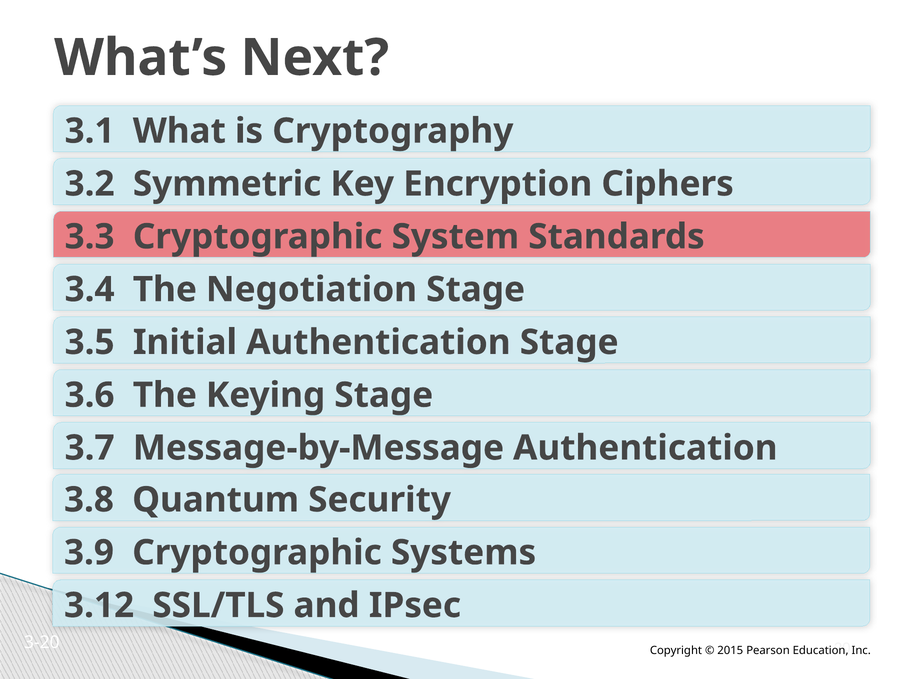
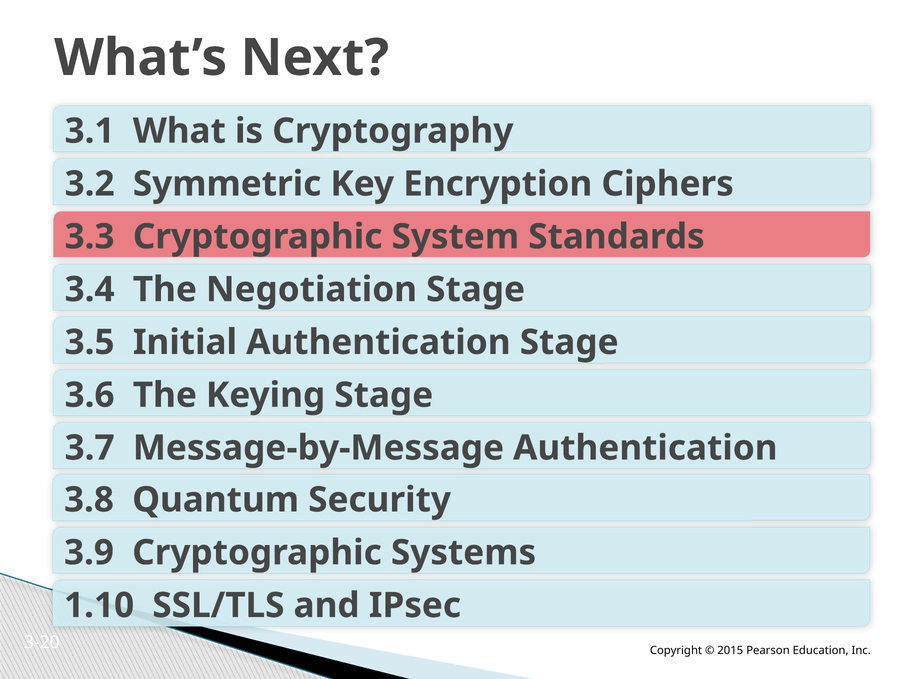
3.12: 3.12 -> 1.10 (99, 605)
